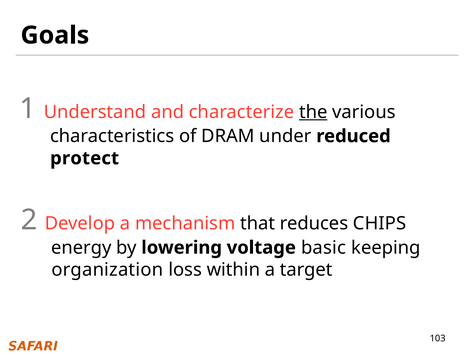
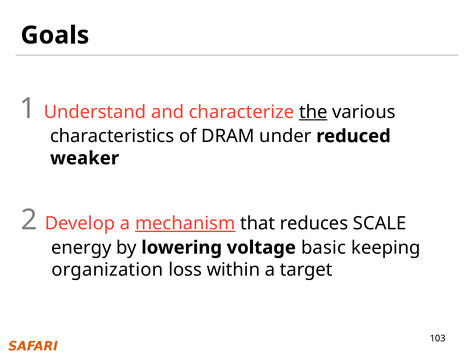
protect: protect -> weaker (85, 158)
mechanism underline: none -> present (185, 224)
CHIPS: CHIPS -> SCALE (380, 224)
